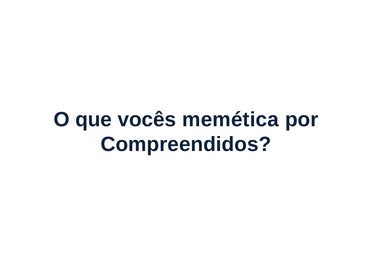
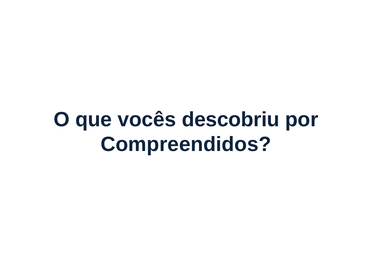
memética: memética -> descobriu (231, 120)
